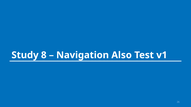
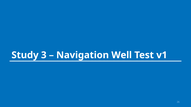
8: 8 -> 3 (44, 55)
Also: Also -> Well (122, 55)
